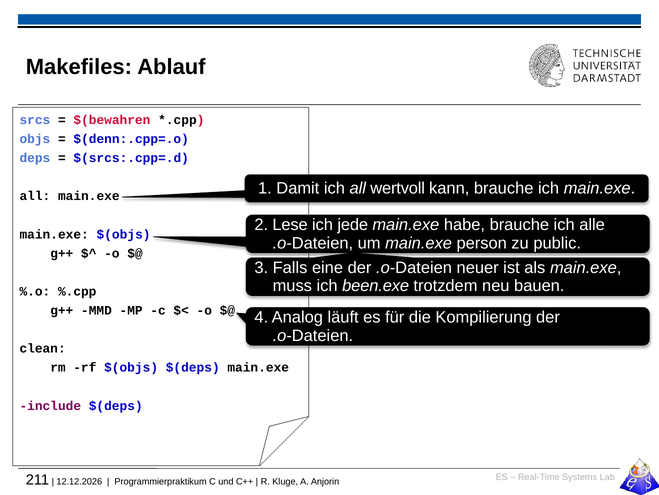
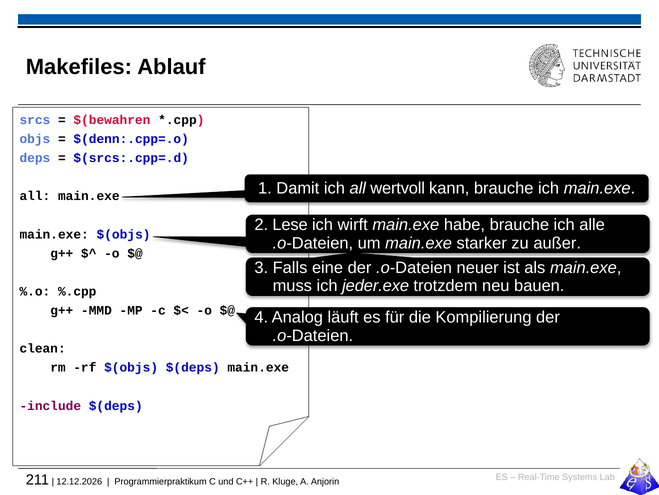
jede: jede -> wirft (353, 224)
person: person -> starker (482, 243)
public: public -> außer (557, 243)
been.exe: been.exe -> jeder.exe (376, 286)
